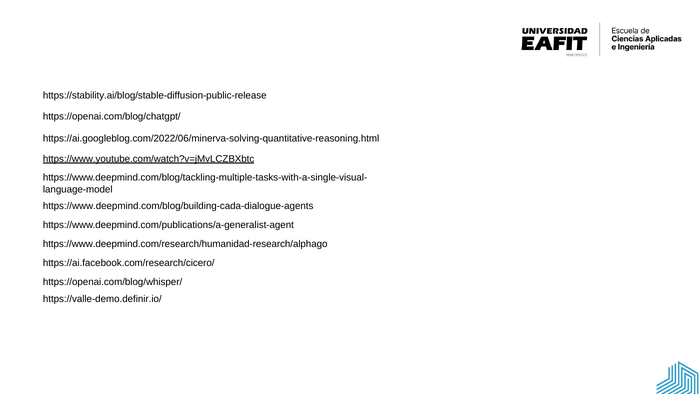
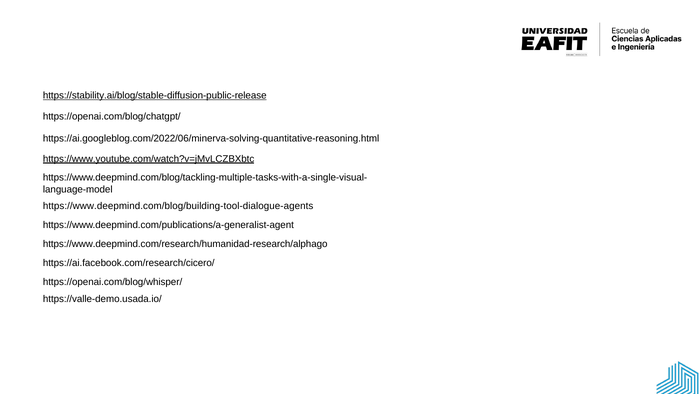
https://stability.ai/blog/stable-diffusion-public-release underline: none -> present (155, 96)
https://www.deepmind.com/blog/building-cada-dialogue-agents: https://www.deepmind.com/blog/building-cada-dialogue-agents -> https://www.deepmind.com/blog/building-tool-dialogue-agents (178, 206)
https://valle-demo.definir.io/: https://valle-demo.definir.io/ -> https://valle-demo.usada.io/ (102, 299)
